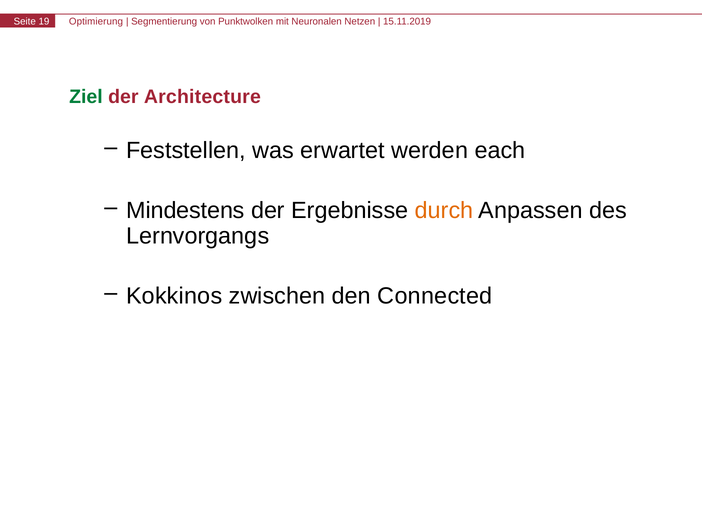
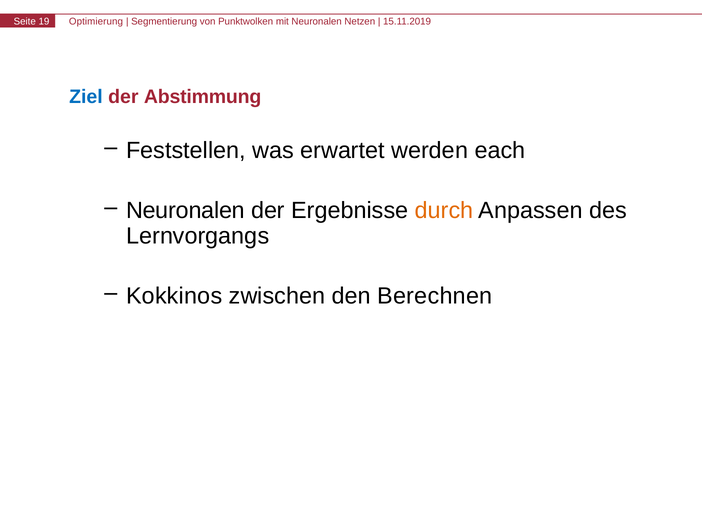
Ziel colour: green -> blue (86, 97)
Architecture: Architecture -> Abstimmung (203, 97)
Mindestens: Mindestens -> Neuronalen (185, 210)
Connected: Connected -> Berechnen (435, 296)
